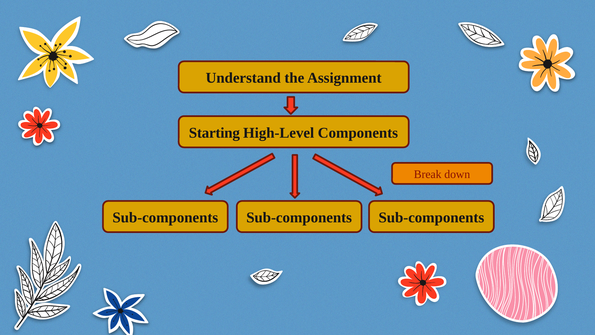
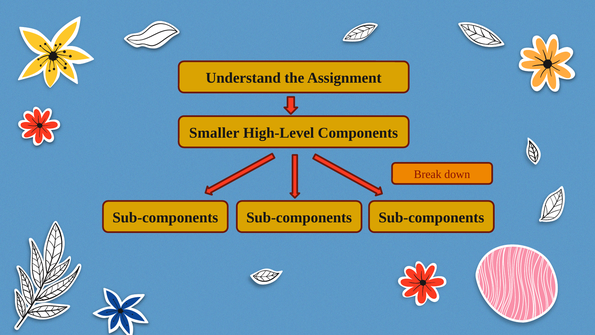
Starting: Starting -> Smaller (214, 133)
